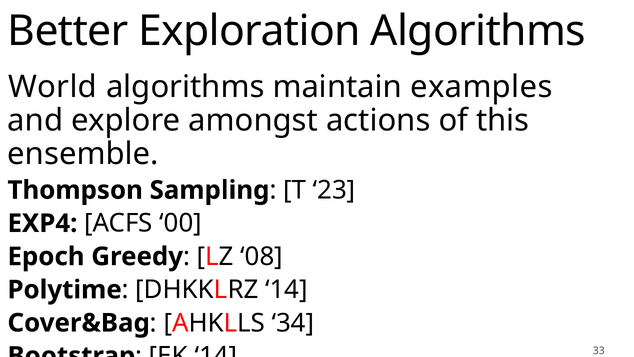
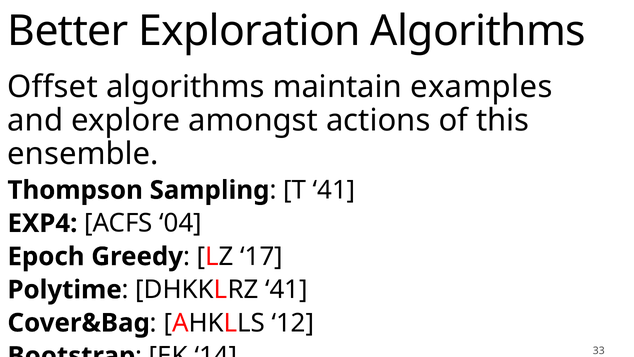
World: World -> Offset (53, 87)
T 23: 23 -> 41 (334, 190)
00: 00 -> 04 (181, 223)
08: 08 -> 17 (262, 256)
DHKKLRZ 14: 14 -> 41 (286, 289)
34: 34 -> 12 (293, 323)
